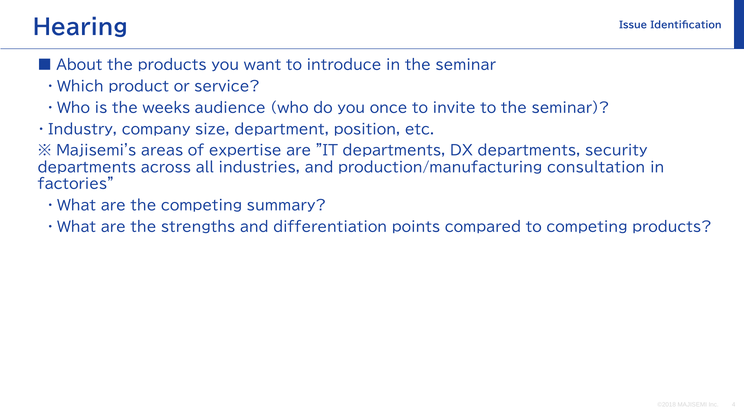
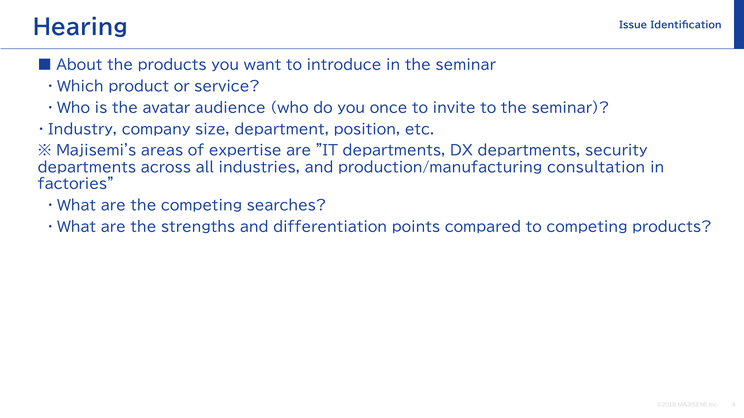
weeks: weeks -> avatar (166, 108)
summary: summary -> searches (287, 206)
